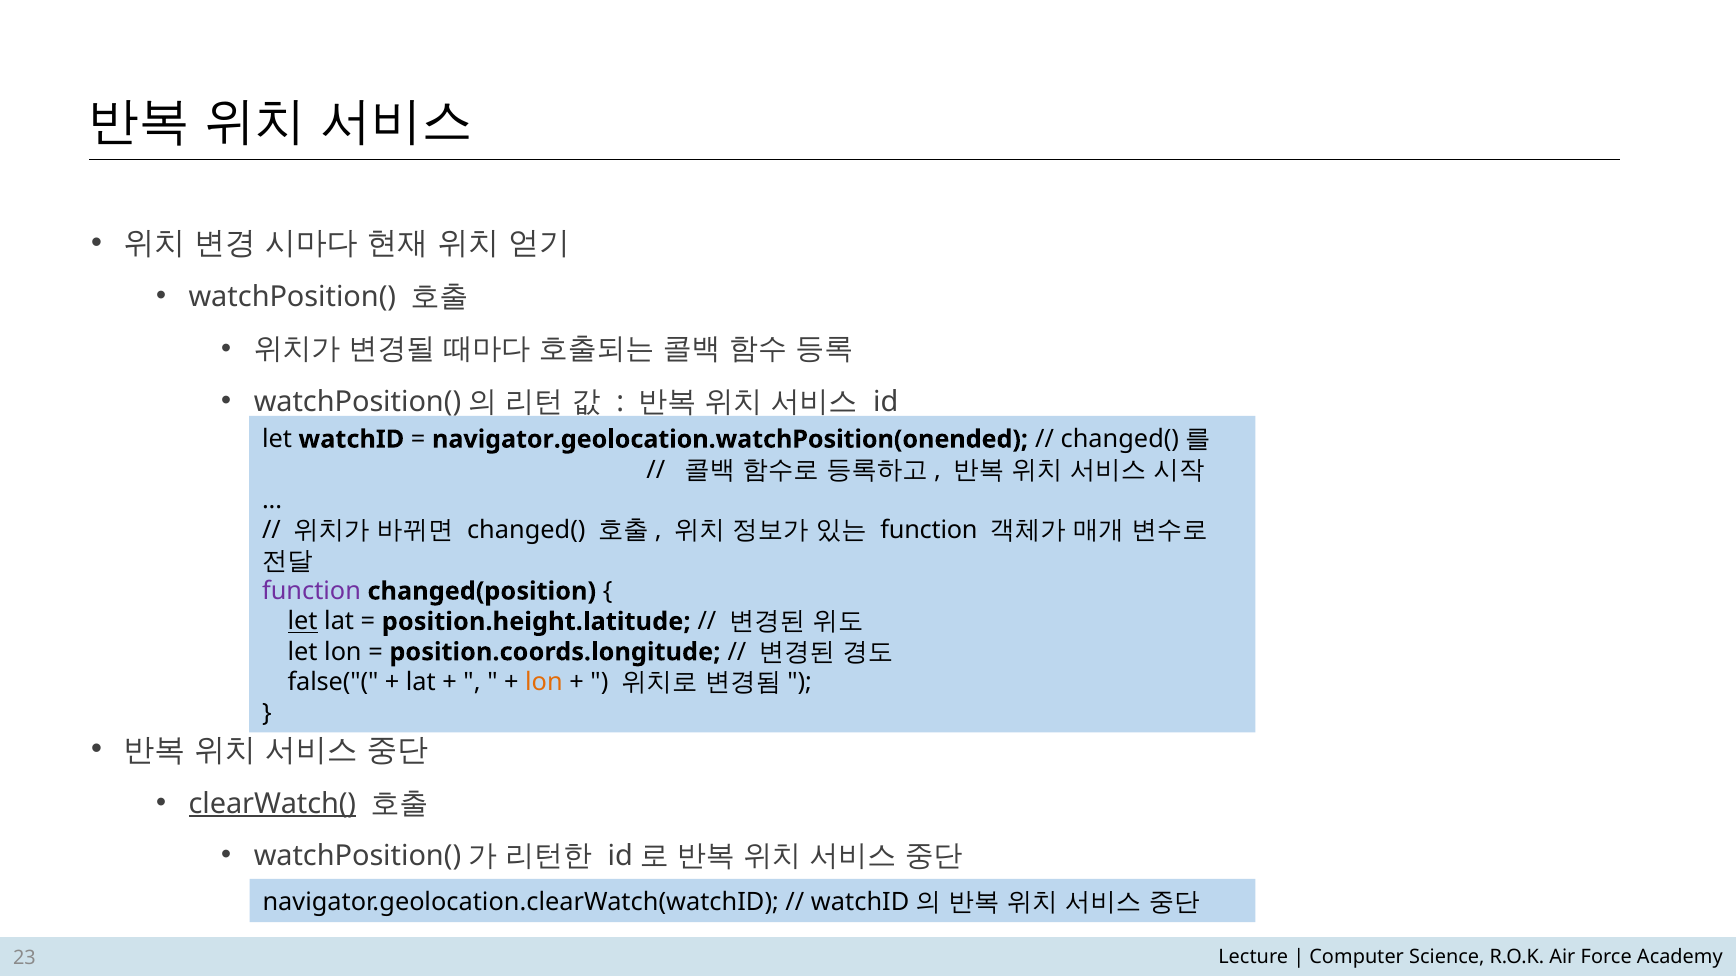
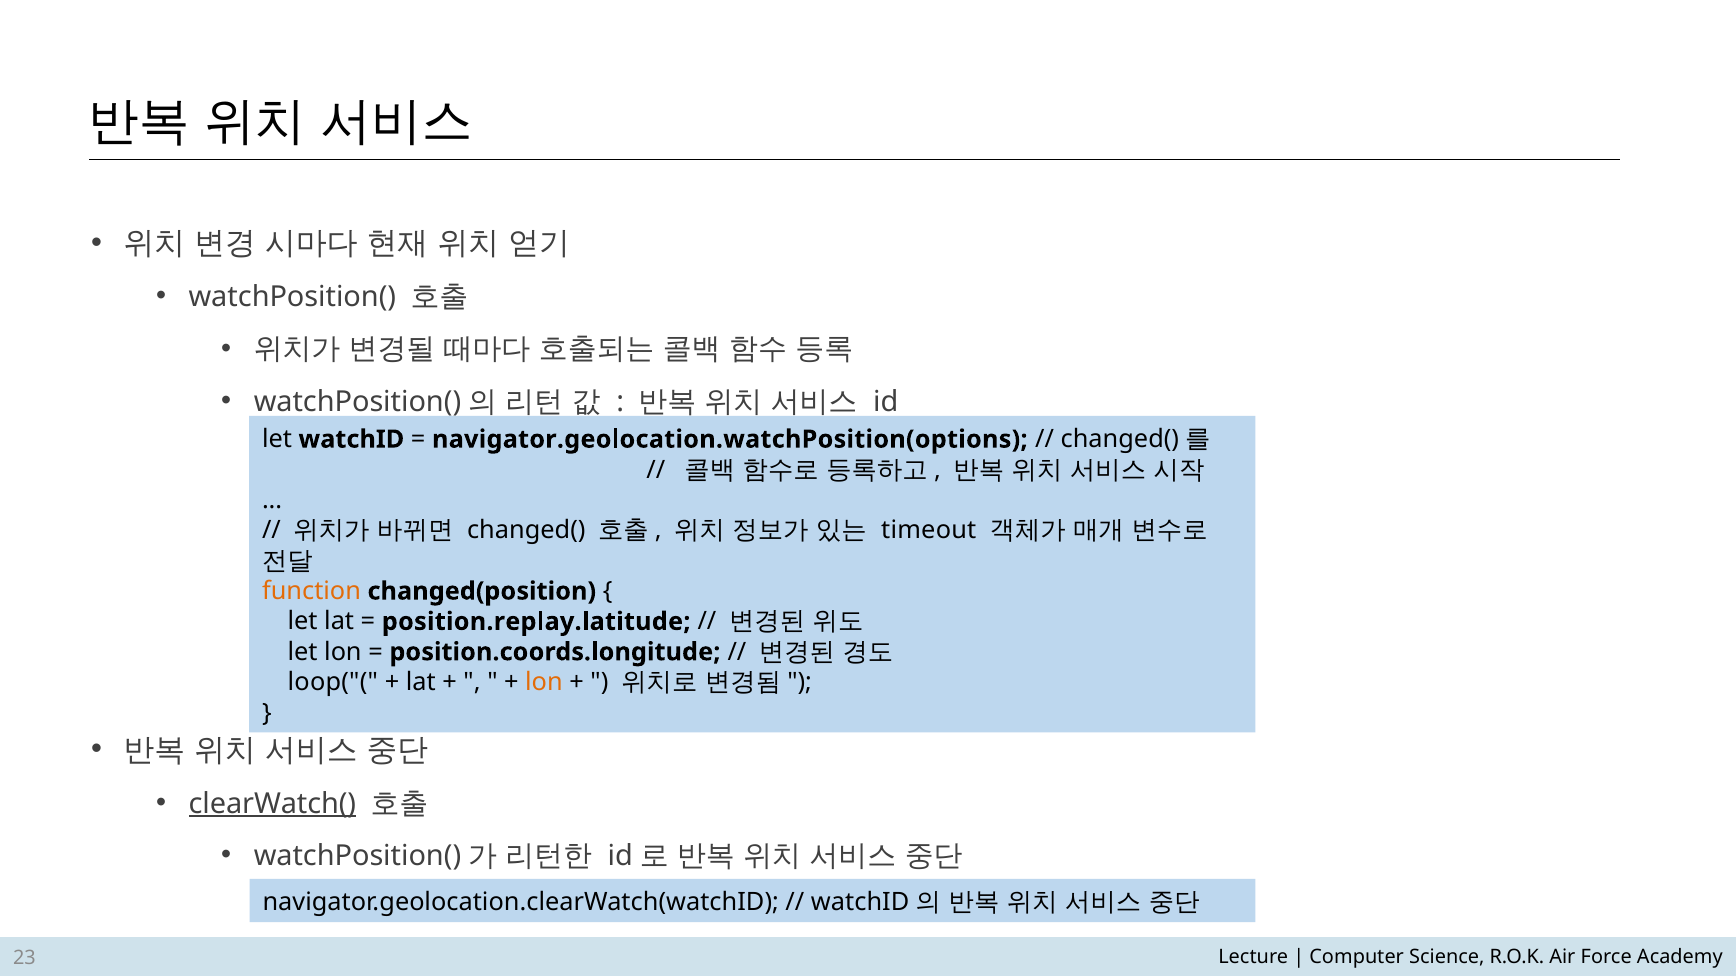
navigator.geolocation.watchPosition(onended: navigator.geolocation.watchPosition(onended -> navigator.geolocation.watchPosition(options (730, 439)
function: function -> timeout (929, 531)
function colour: purple -> orange (312, 591)
let underline: present -> none (303, 622)
position.height.latitude: position.height.latitude -> position.replay.latitude (536, 622)
false("(: false("( -> loop("( (333, 683)
